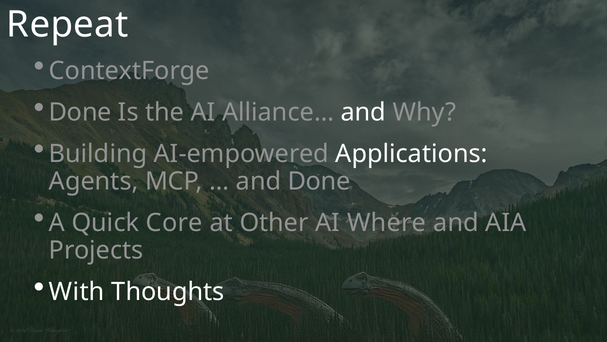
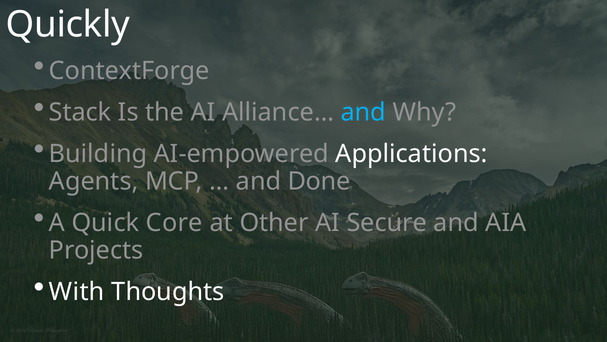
Repeat: Repeat -> Quickly (68, 25)
Done: Done -> Stack (80, 112)
and colour: white -> light blue (363, 112)
Where: Where -> Secure (387, 223)
